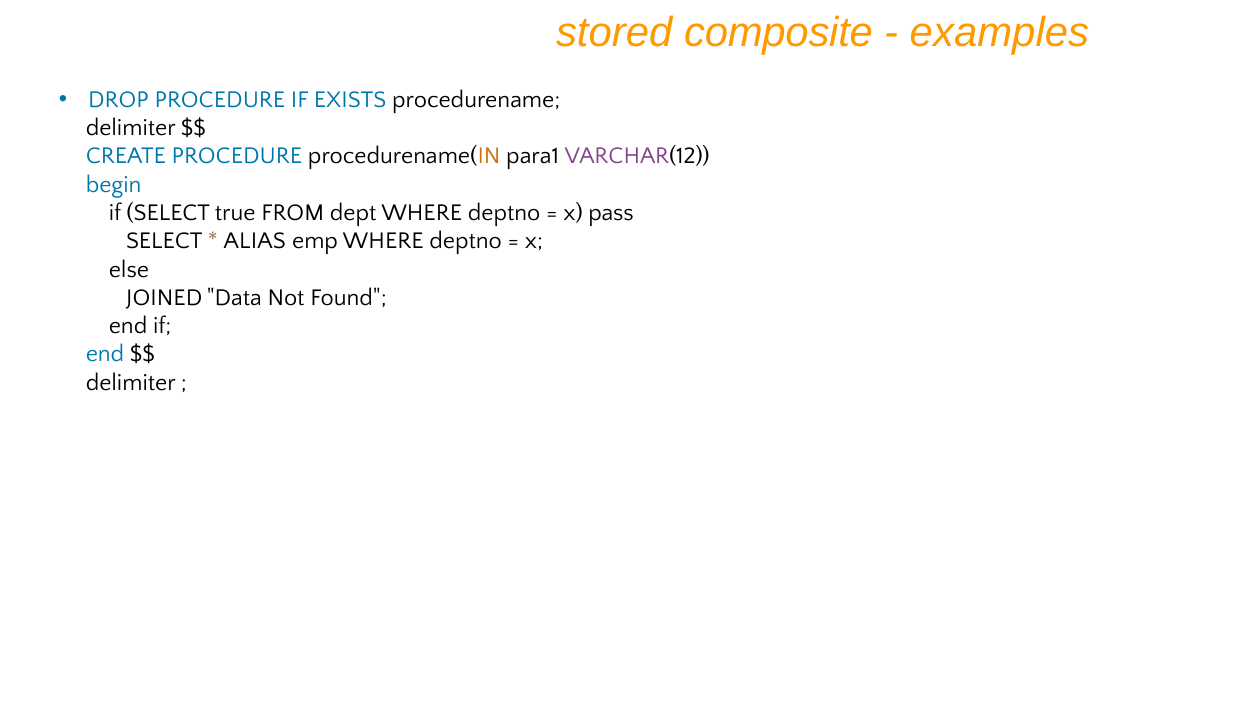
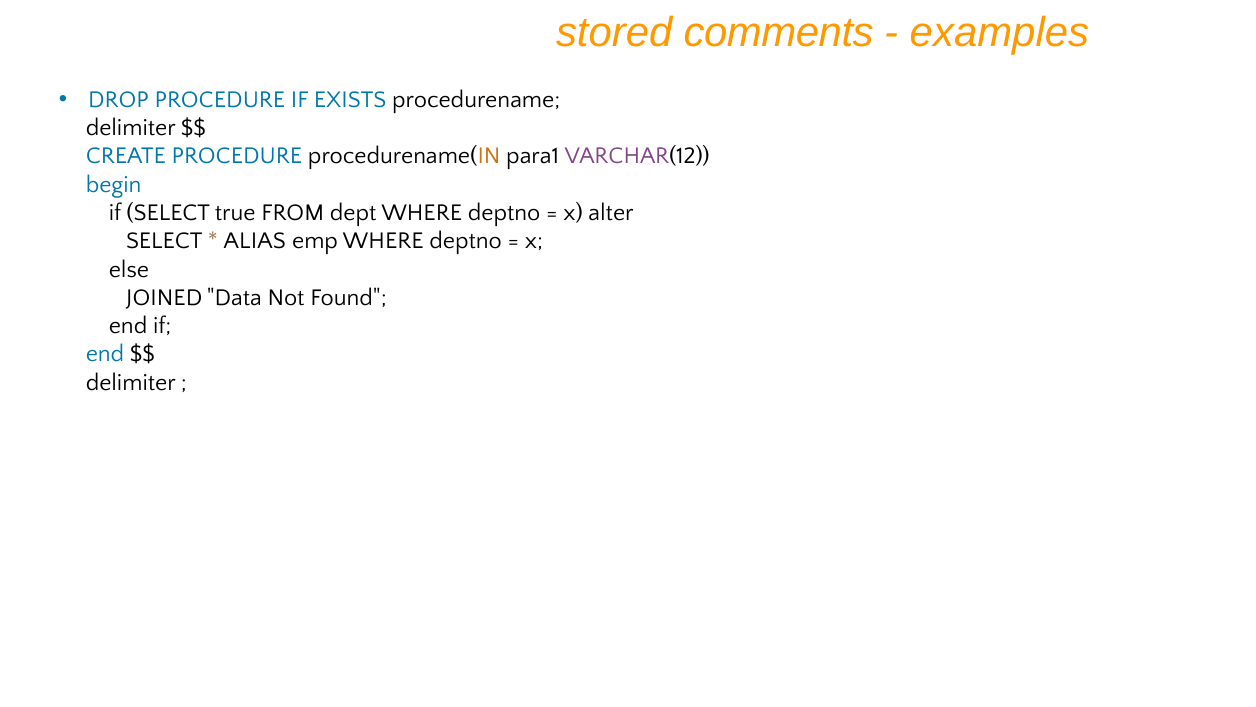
composite: composite -> comments (779, 33)
pass: pass -> alter (611, 213)
